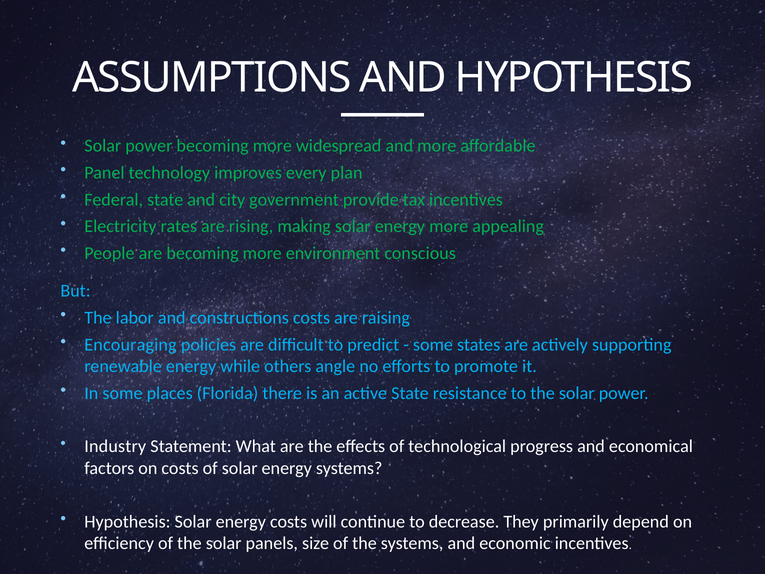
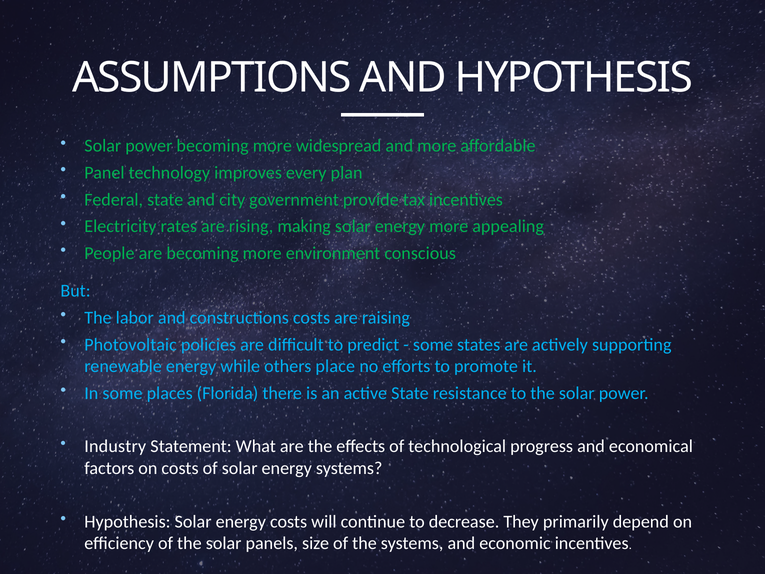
Encouraging: Encouraging -> Photovoltaic (131, 344)
angle: angle -> place (335, 366)
